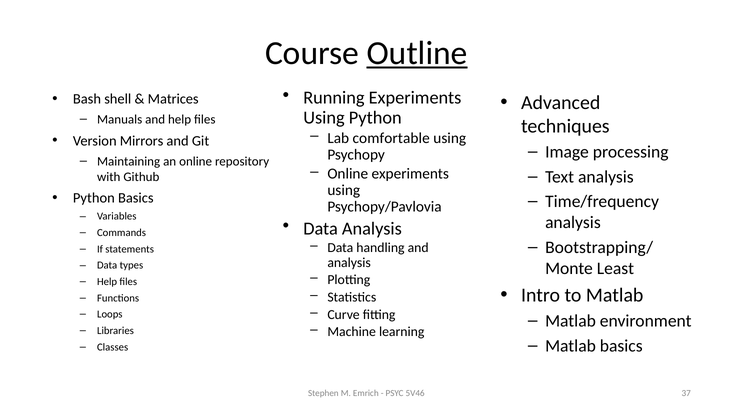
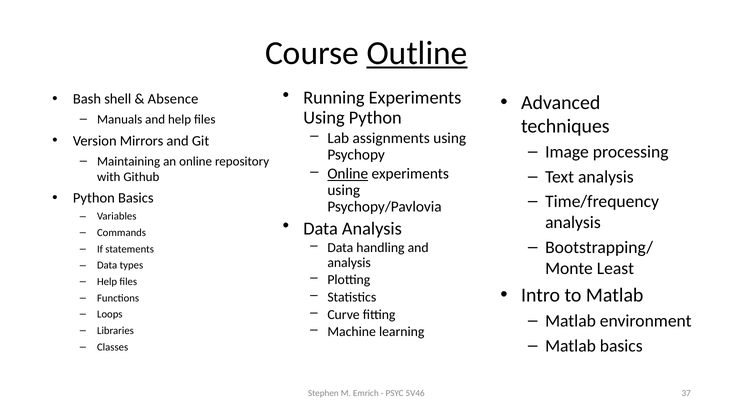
Matrices: Matrices -> Absence (173, 99)
comfortable: comfortable -> assignments (391, 138)
Online underline: none -> present (348, 174)
